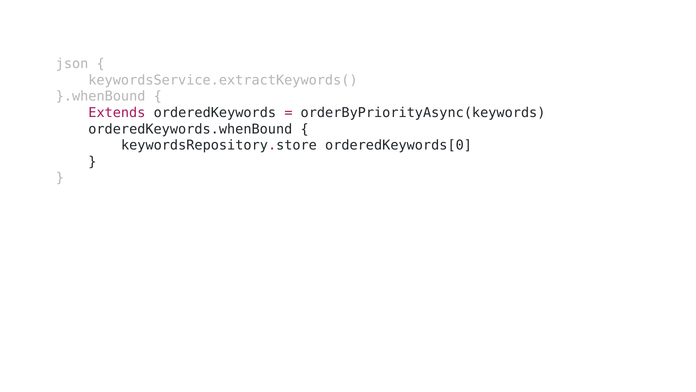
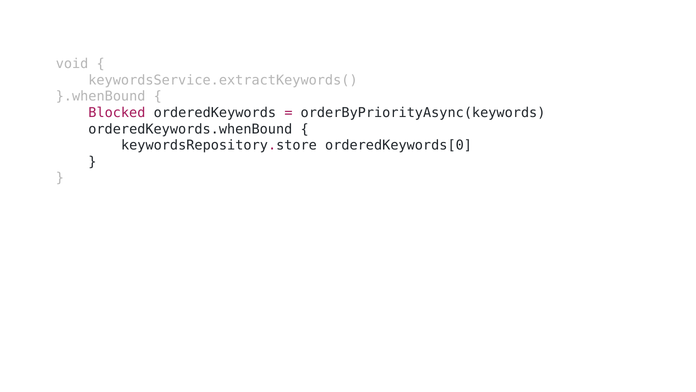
json: json -> void (72, 64)
Extends: Extends -> Blocked (117, 113)
